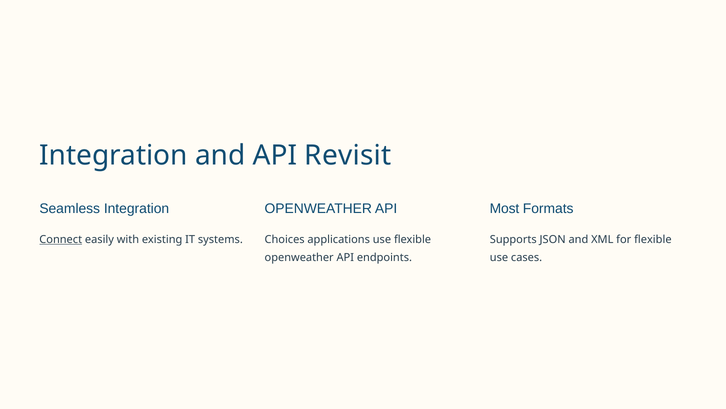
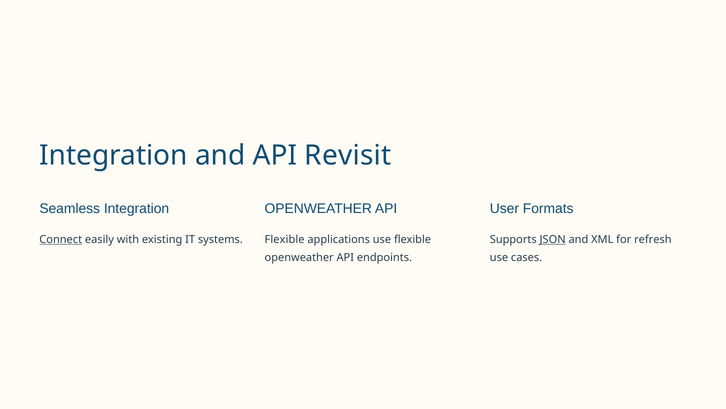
Most: Most -> User (504, 208)
Choices: Choices -> Flexible (285, 239)
JSON underline: none -> present (553, 239)
for flexible: flexible -> refresh (653, 239)
